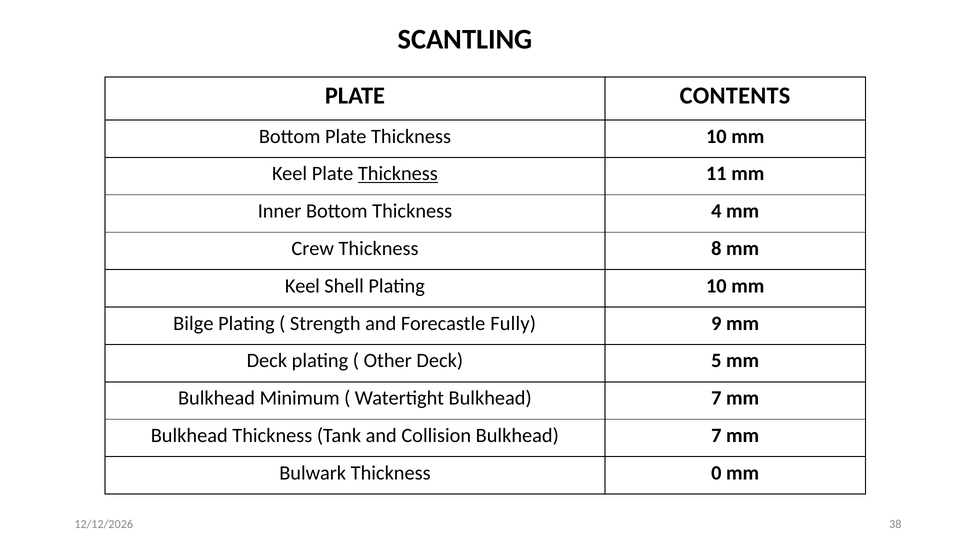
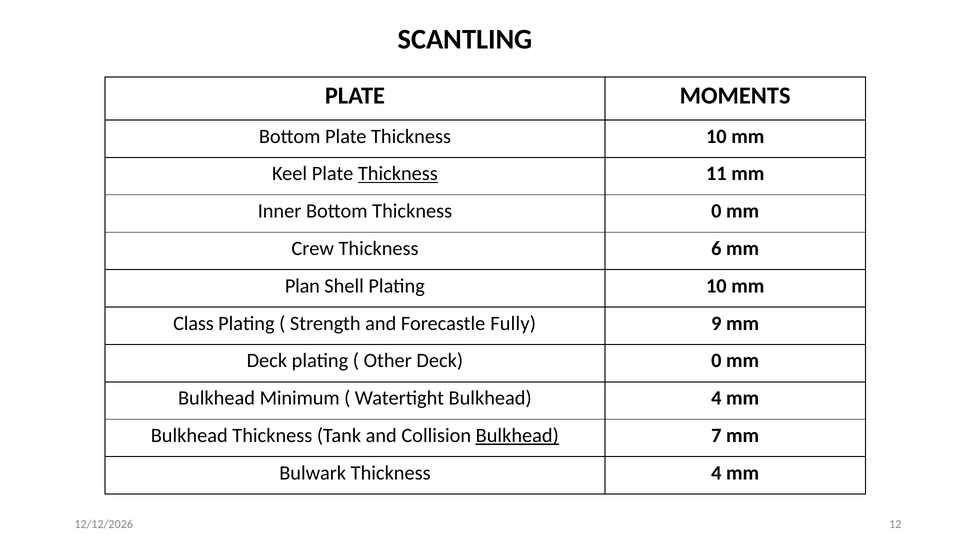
CONTENTS: CONTENTS -> MOMENTS (735, 96)
Thickness 4: 4 -> 0 (716, 211)
8: 8 -> 6 (716, 249)
Keel: Keel -> Plan (302, 286)
Bilge: Bilge -> Class (193, 323)
Deck 5: 5 -> 0 (716, 361)
Watertight Bulkhead 7: 7 -> 4 (716, 398)
Bulkhead underline: none -> present (517, 436)
Thickness 0: 0 -> 4 (716, 473)
38: 38 -> 12 (895, 524)
